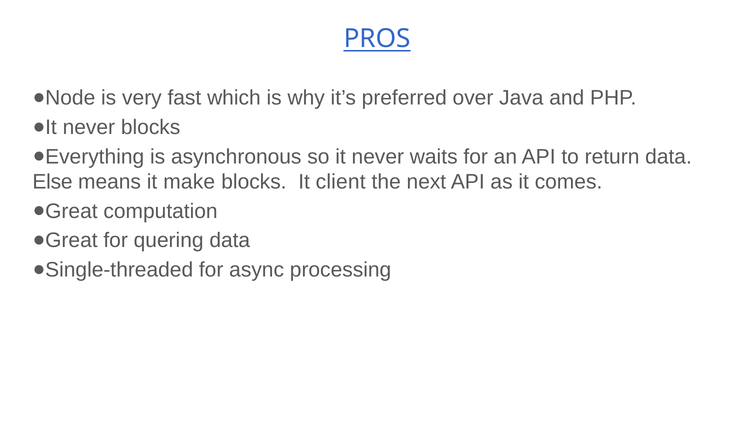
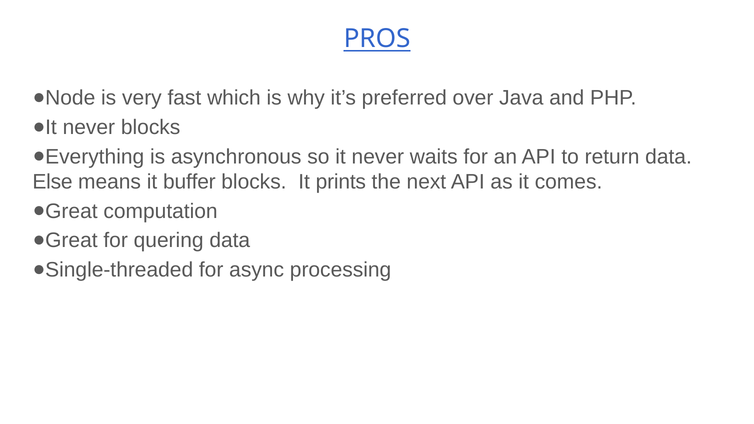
make: make -> buffer (189, 182)
client: client -> prints (341, 182)
